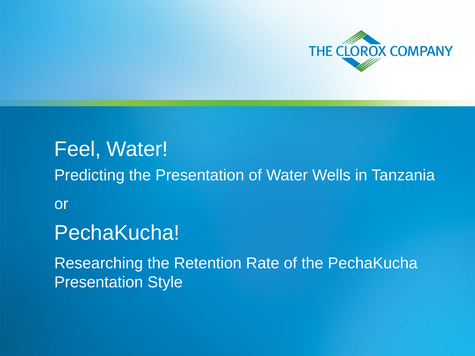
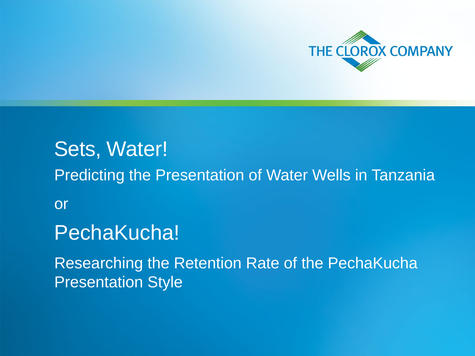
Feel: Feel -> Sets (78, 149)
